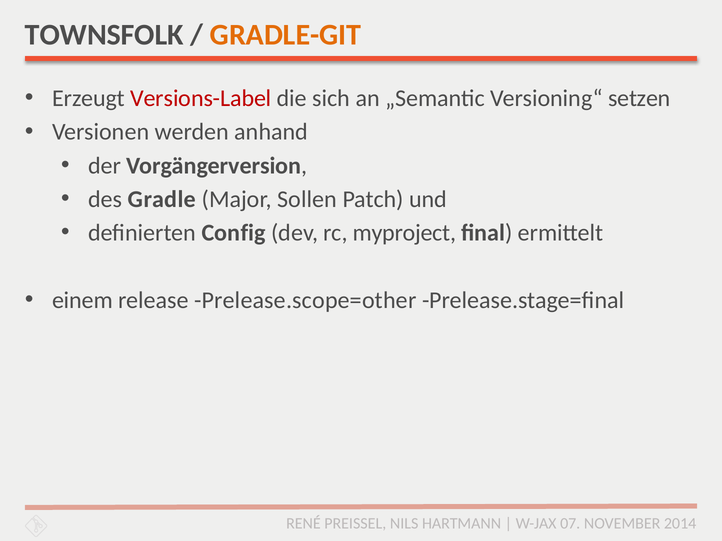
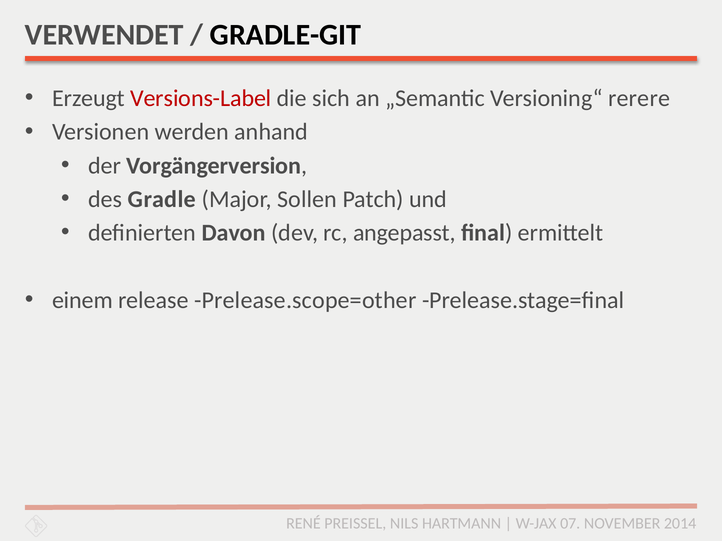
TOWNSFOLK: TOWNSFOLK -> VERWENDET (104, 35)
GRADLE-GIT colour: orange -> black (286, 35)
setzen: setzen -> rerere (639, 98)
Config: Config -> Davon (234, 233)
myproject: myproject -> angepasst (404, 233)
